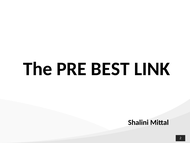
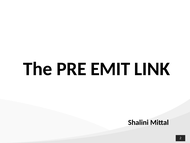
BEST: BEST -> EMIT (110, 69)
